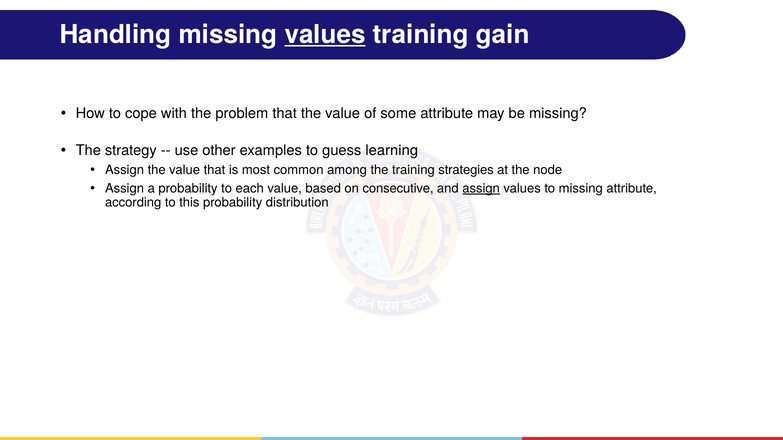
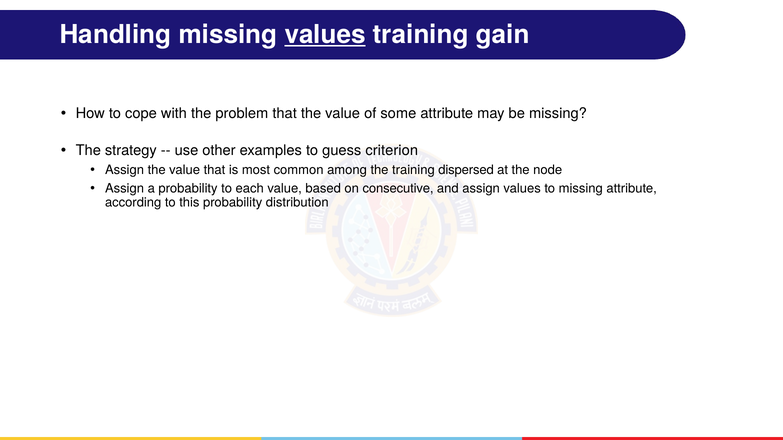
learning: learning -> criterion (392, 150)
strategies: strategies -> dispersed (466, 170)
assign underline: present -> none (481, 189)
